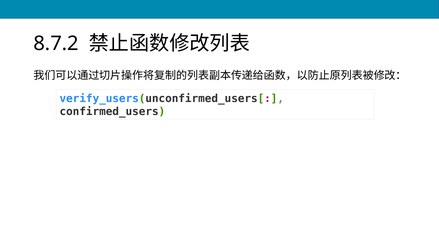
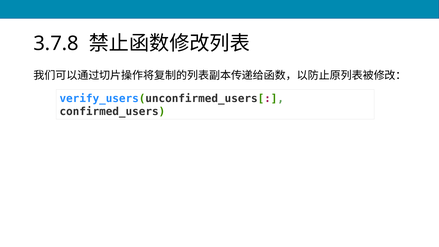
8.7.2: 8.7.2 -> 3.7.8 (56, 44)
